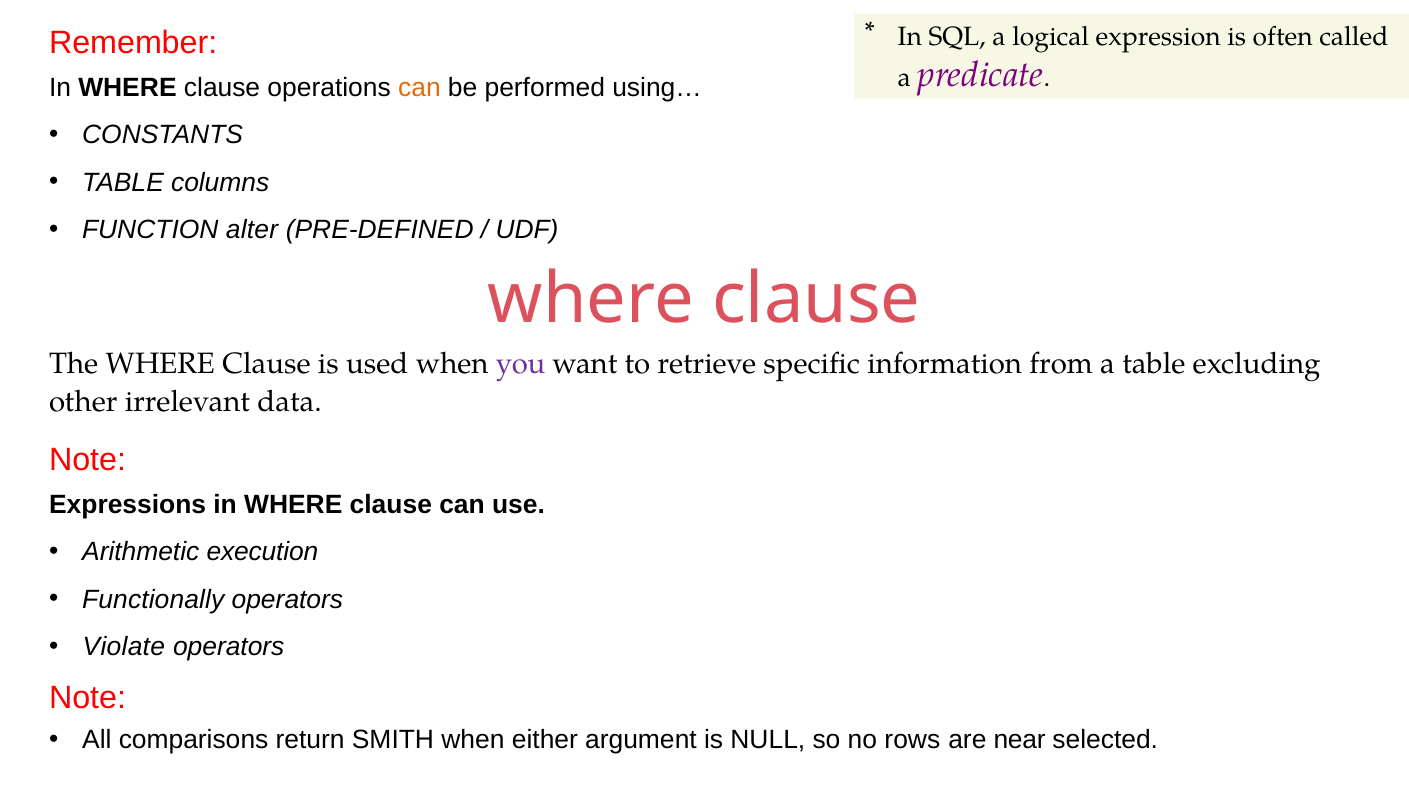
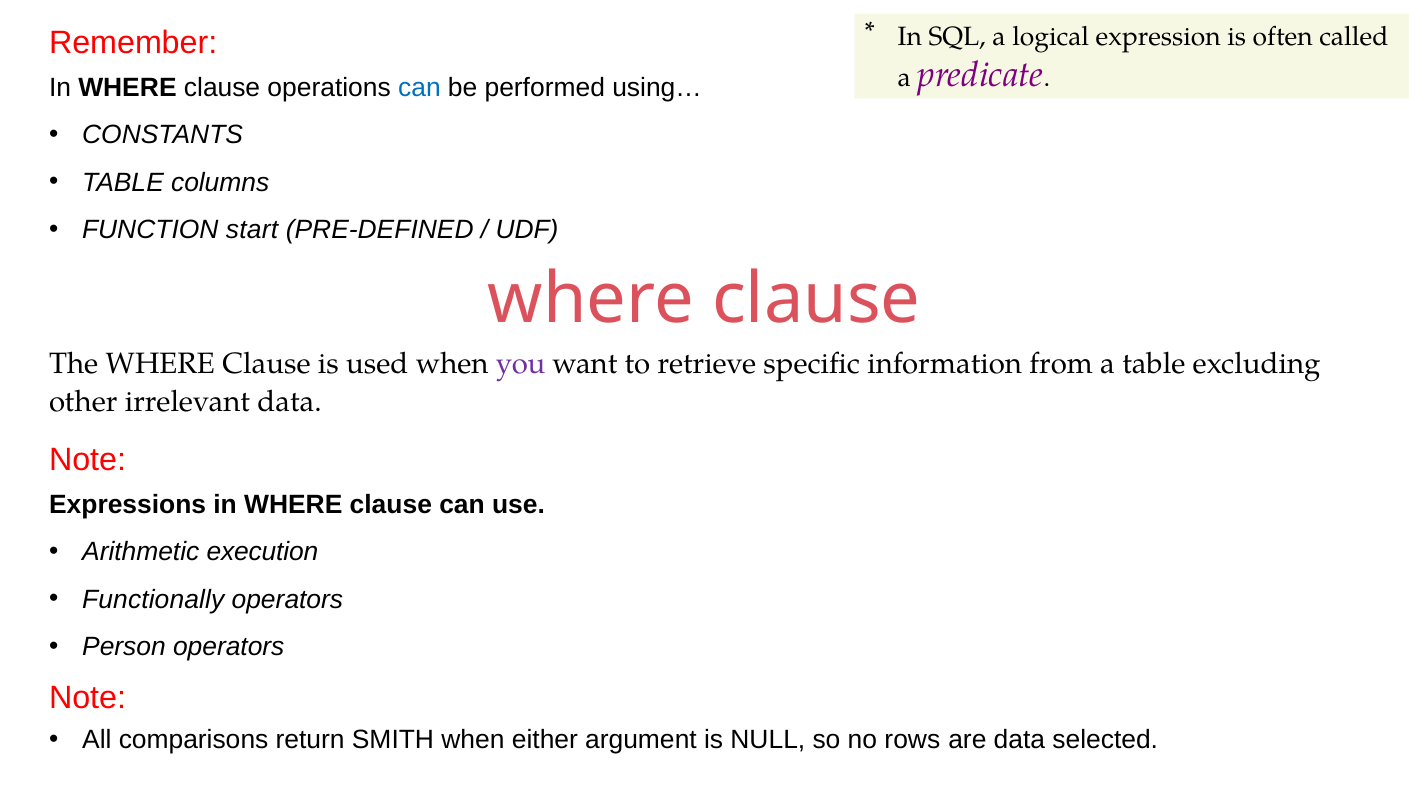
can colour: orange -> blue (419, 87)
alter: alter -> start (252, 230)
Violate: Violate -> Person (124, 647)
are near: near -> data (1019, 740)
